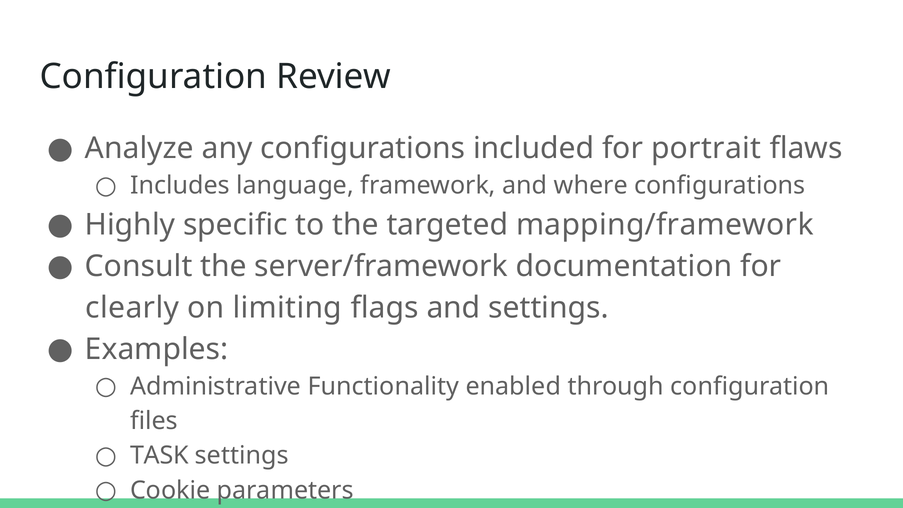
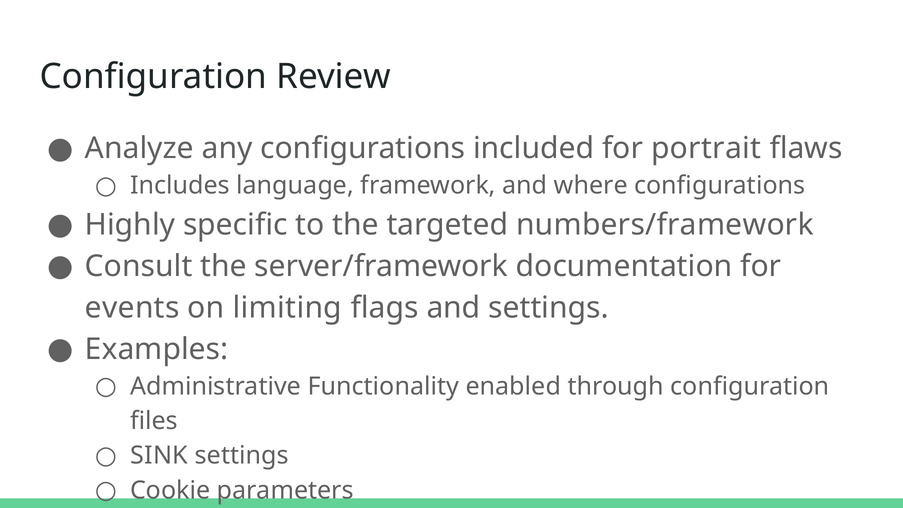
mapping/framework: mapping/framework -> numbers/framework (665, 225)
clearly: clearly -> events (132, 308)
TASK: TASK -> SINK (159, 456)
